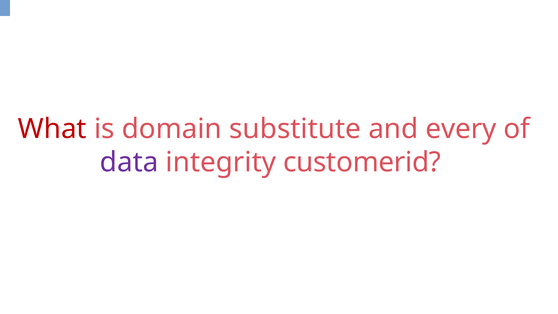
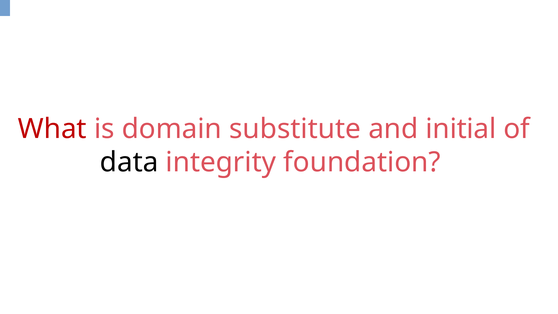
every: every -> initial (461, 129)
data colour: purple -> black (129, 162)
customerid: customerid -> foundation (362, 162)
